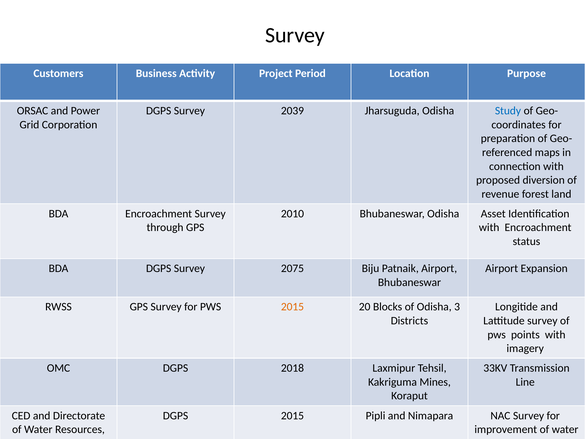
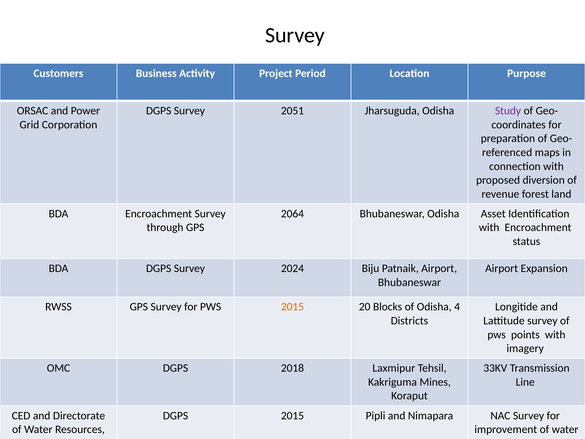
2039: 2039 -> 2051 (292, 111)
Study colour: blue -> purple (508, 111)
2010: 2010 -> 2064 (292, 214)
2075: 2075 -> 2024 (292, 268)
Odisha 3: 3 -> 4 (457, 307)
